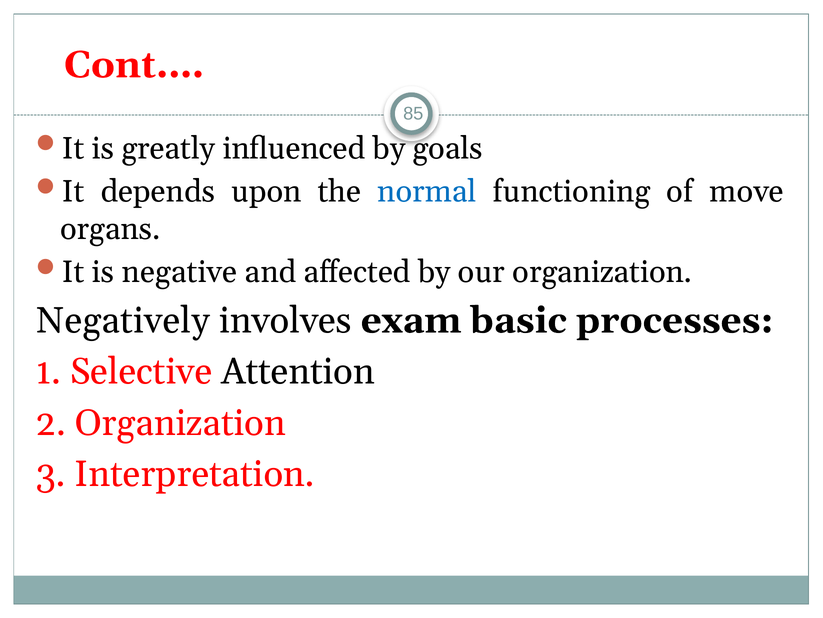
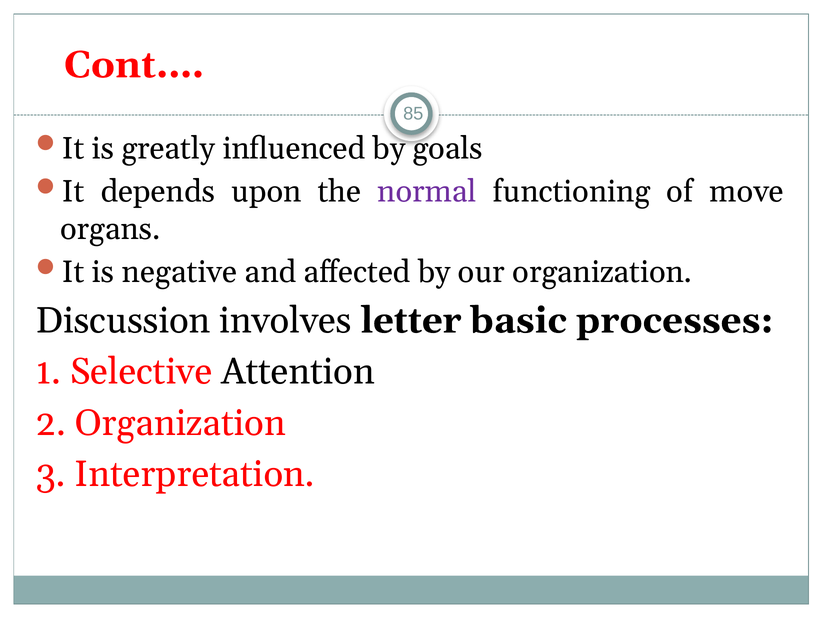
normal colour: blue -> purple (427, 192)
Negatively: Negatively -> Discussion (123, 320)
exam: exam -> letter (411, 320)
